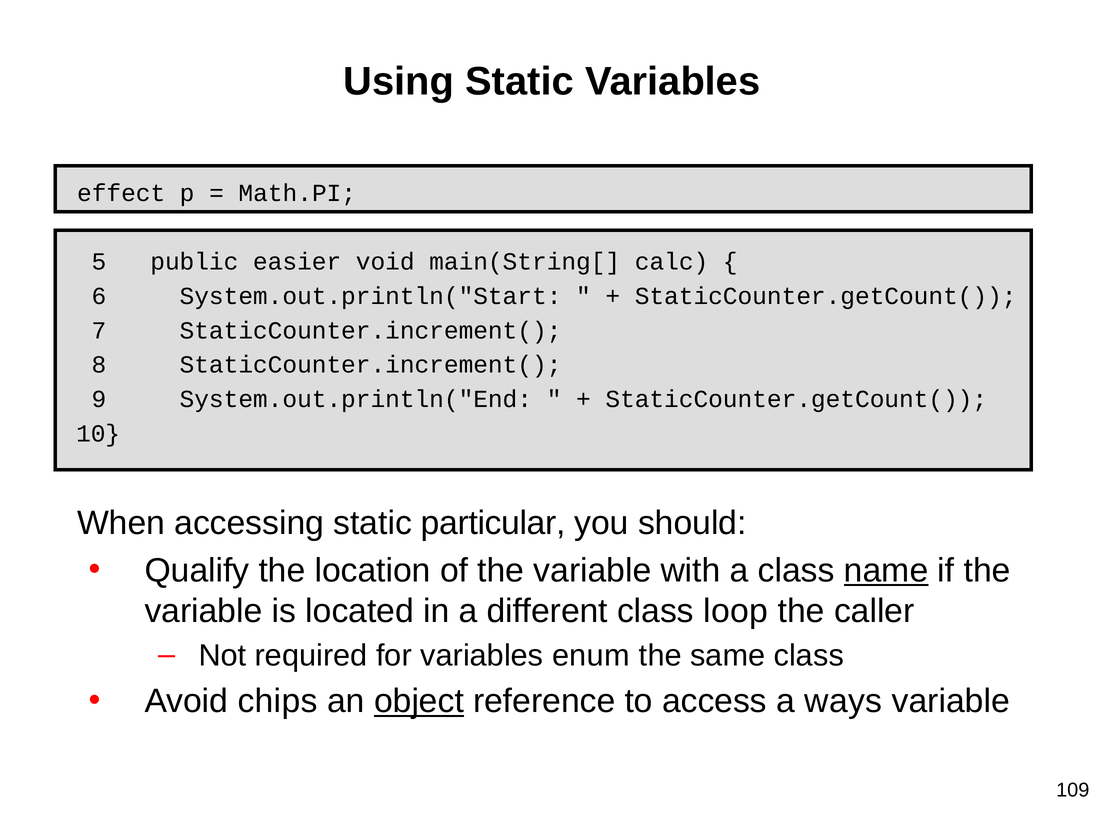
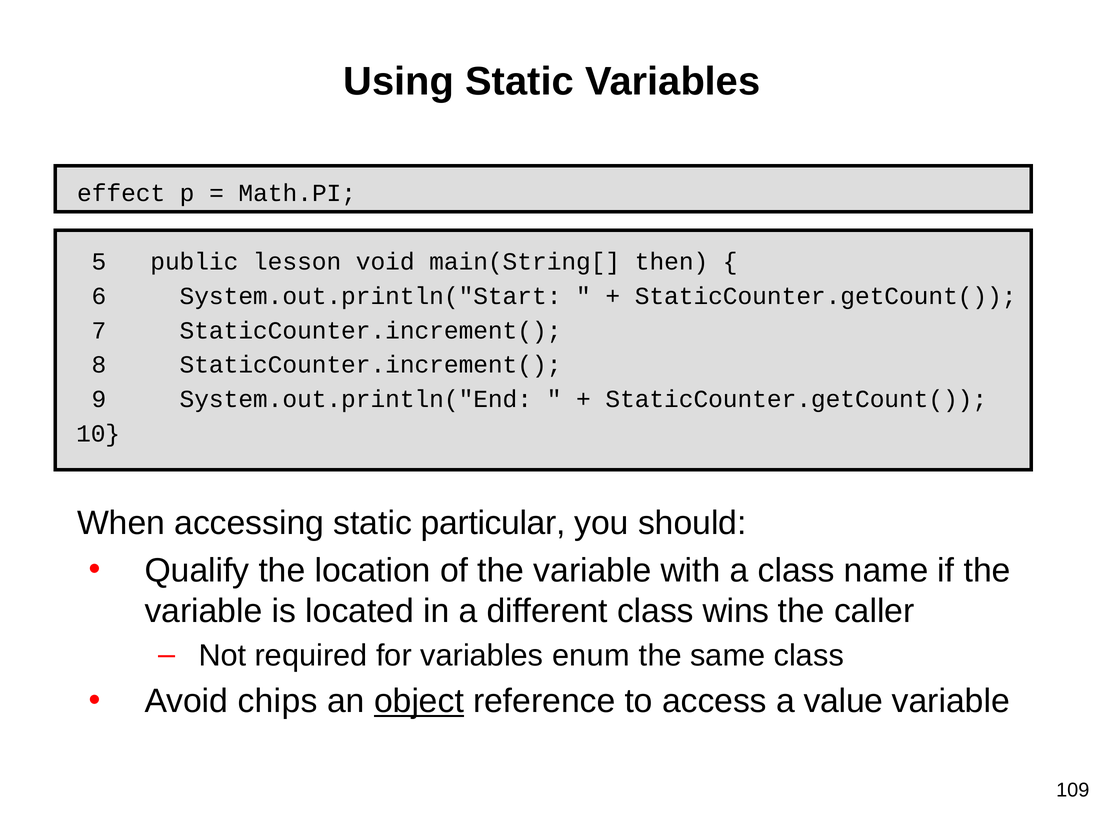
easier: easier -> lesson (297, 262)
calc: calc -> then (672, 262)
name underline: present -> none (886, 570)
loop: loop -> wins (736, 611)
ways: ways -> value (844, 701)
